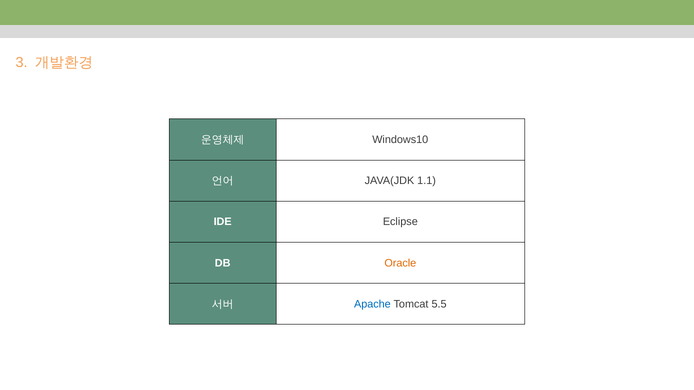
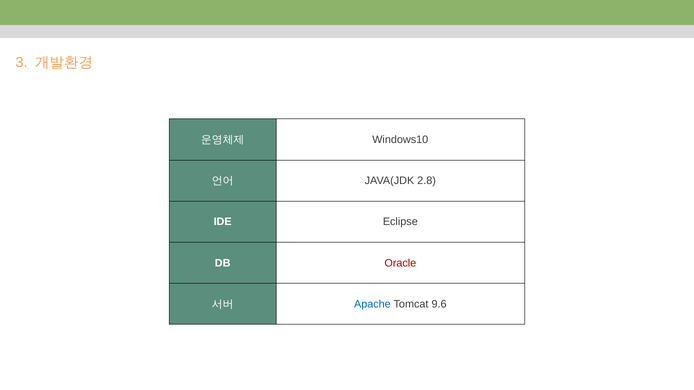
1.1: 1.1 -> 2.8 (427, 181)
Oracle colour: orange -> red (400, 263)
5.5: 5.5 -> 9.6 (439, 304)
